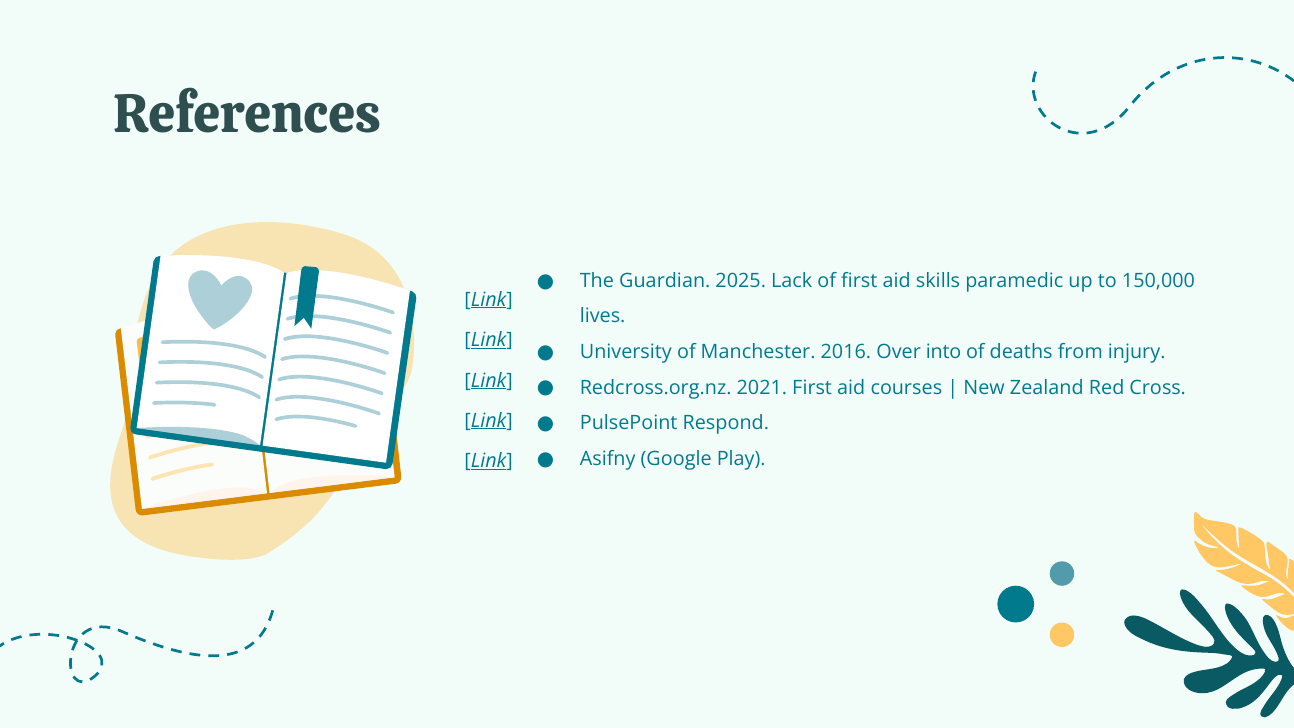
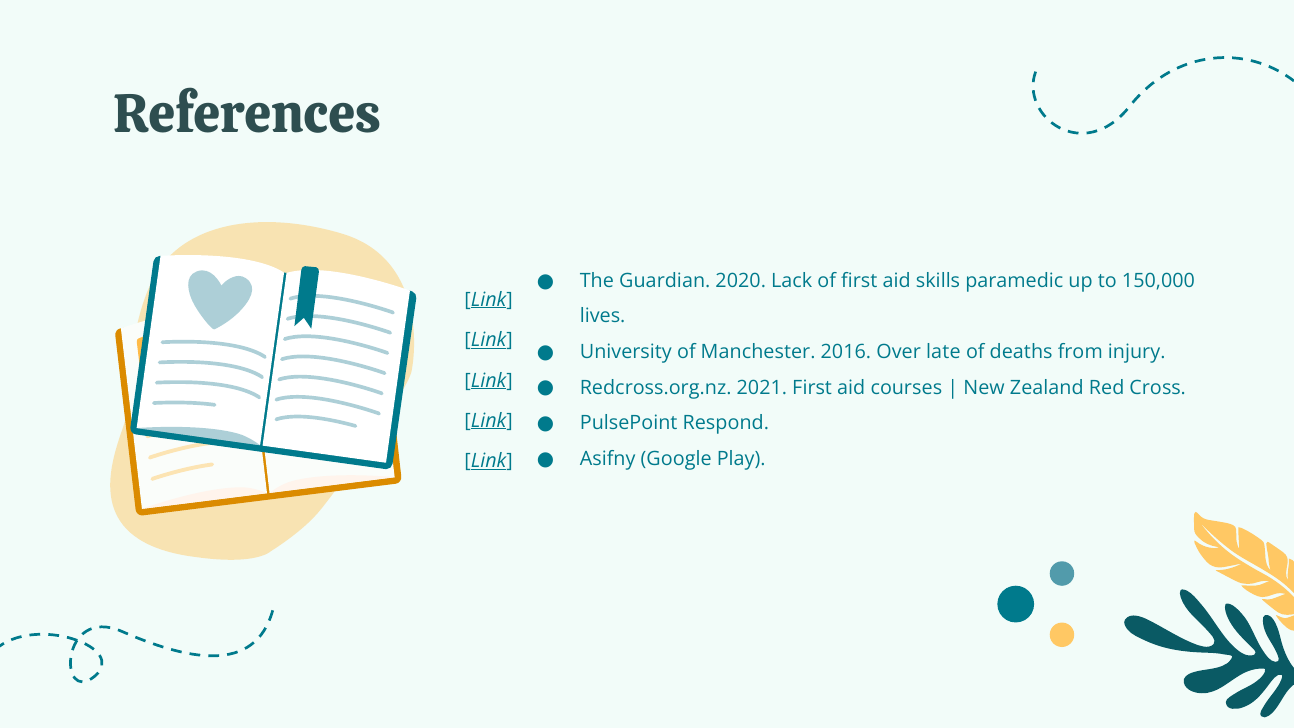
2025: 2025 -> 2020 (741, 281)
into: into -> late (943, 352)
